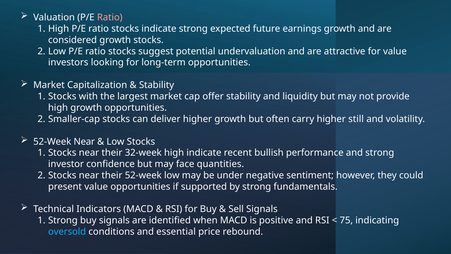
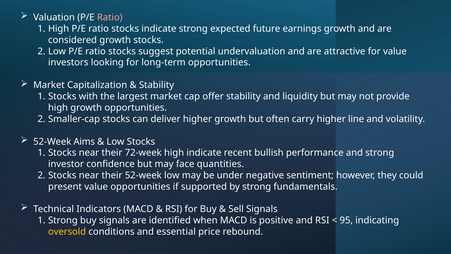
still: still -> line (356, 119)
52-Week Near: Near -> Aims (84, 141)
32-week: 32-week -> 72-week (143, 153)
75: 75 -> 95 (346, 220)
oversold colour: light blue -> yellow (67, 231)
